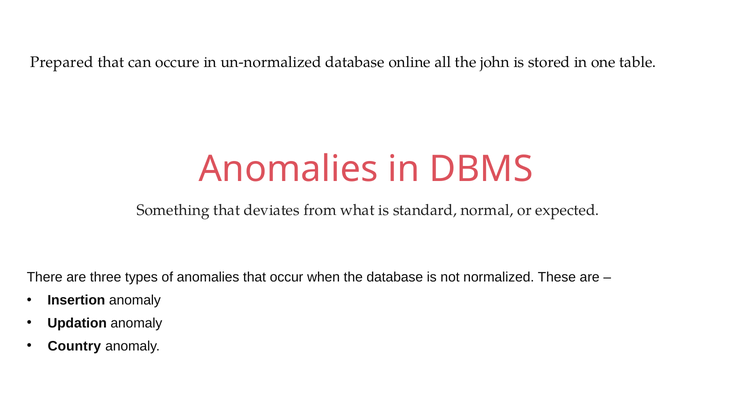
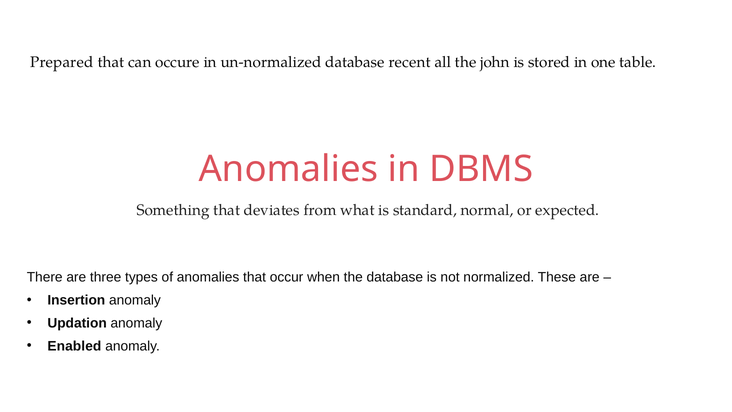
online: online -> recent (410, 62)
Country: Country -> Enabled (74, 346)
